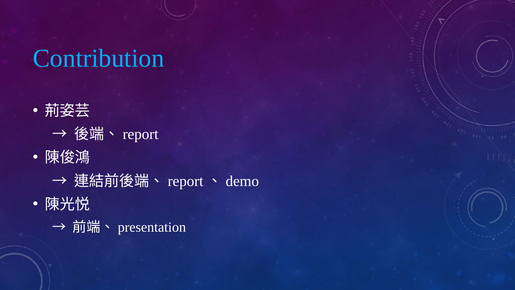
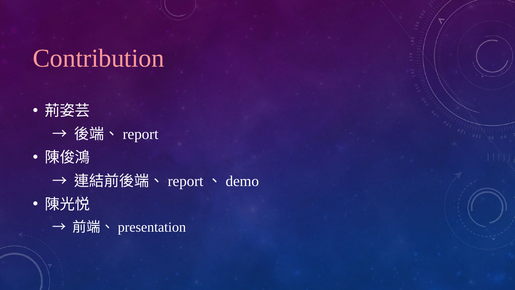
Contribution colour: light blue -> pink (99, 58)
